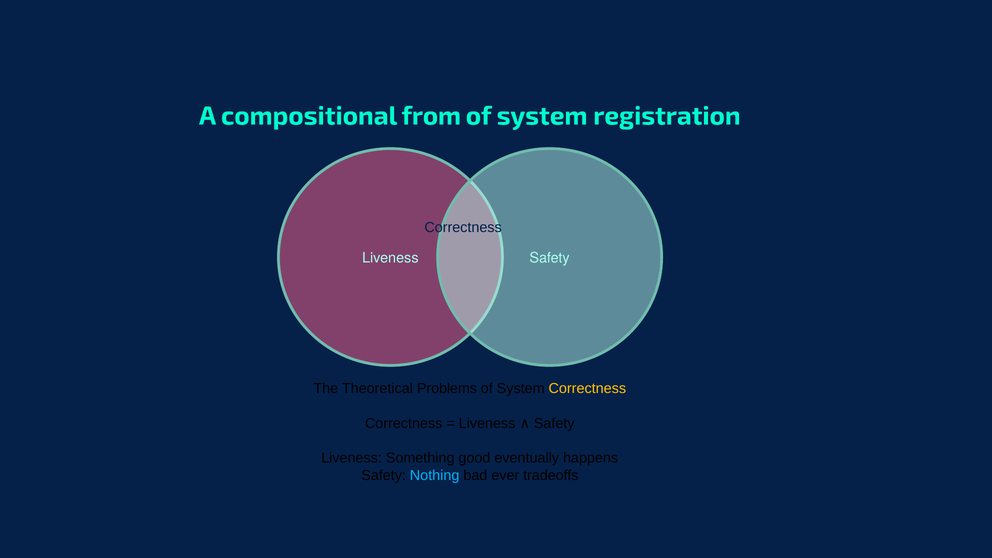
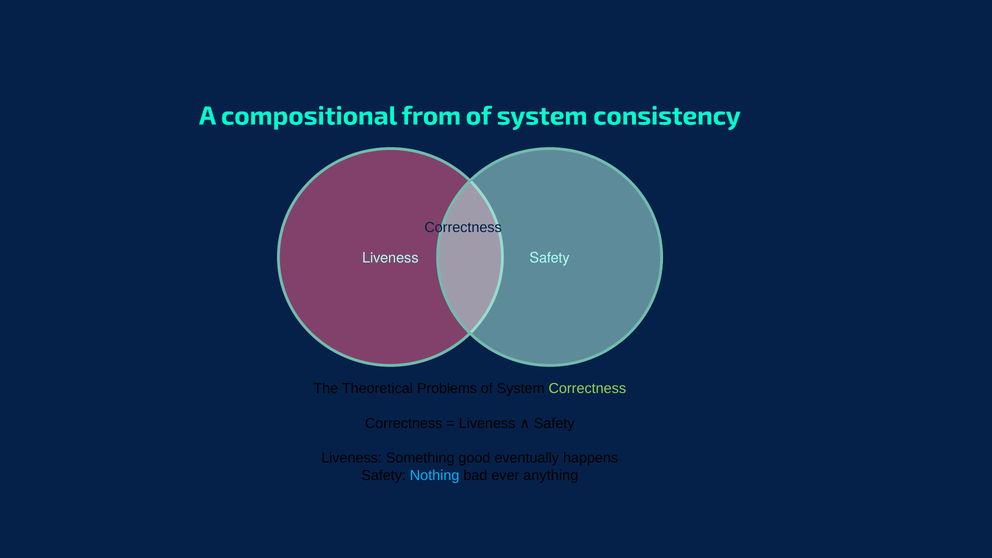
registration: registration -> consistency (667, 116)
Correctness colour: yellow -> light green (587, 389)
tradeoffs: tradeoffs -> anything (551, 475)
